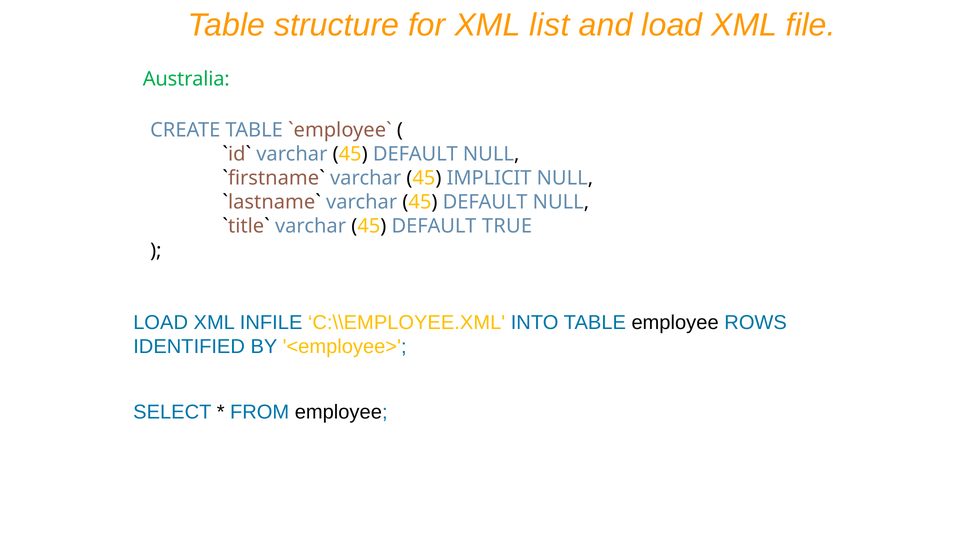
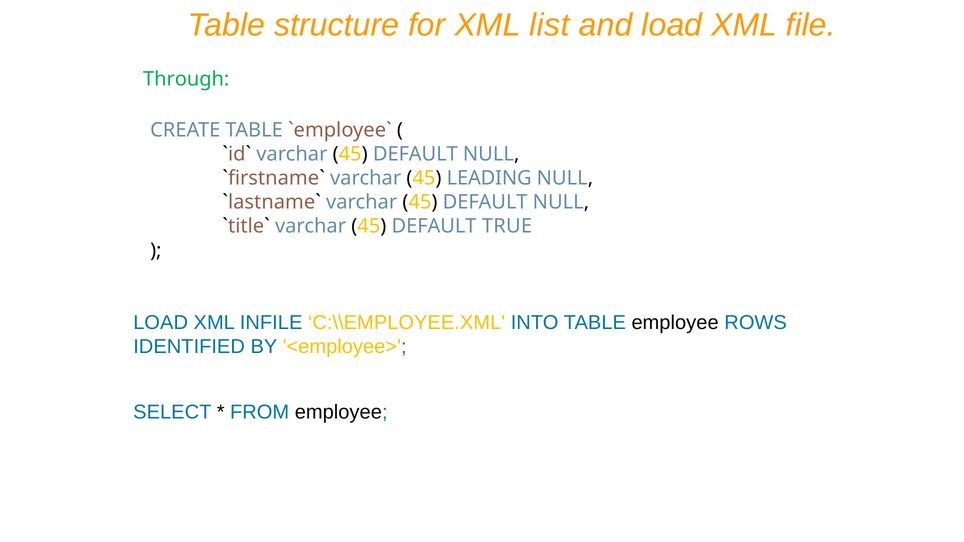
Australia: Australia -> Through (186, 79)
IMPLICIT: IMPLICIT -> LEADING (489, 178)
